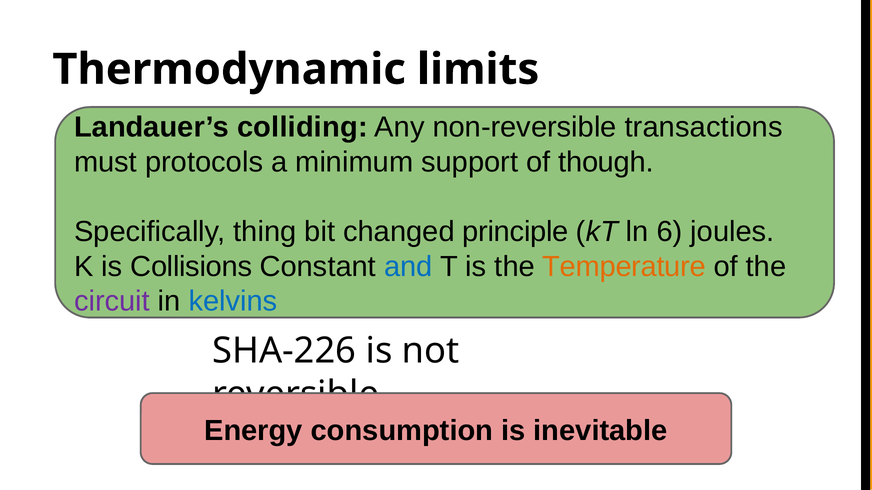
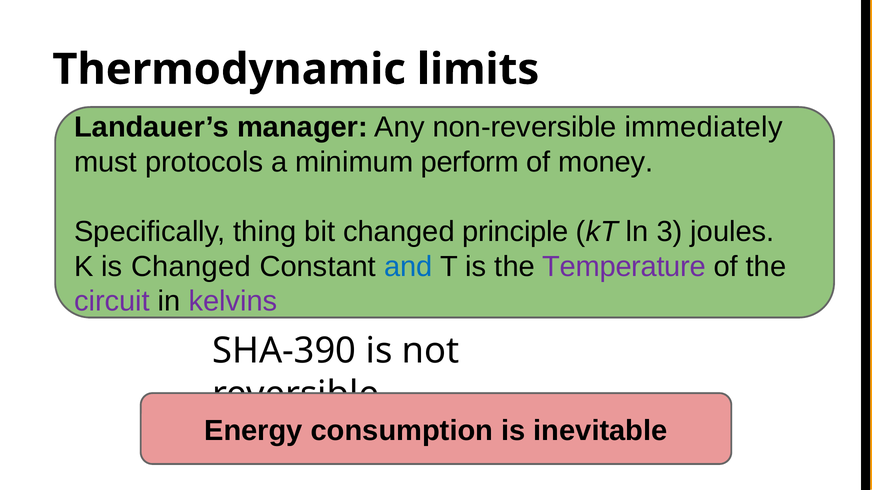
colliding: colliding -> manager (303, 127)
transactions: transactions -> immediately (704, 127)
support: support -> perform (470, 162)
though: though -> money (606, 162)
6: 6 -> 3 (670, 232)
is Collisions: Collisions -> Changed (191, 267)
Temperature colour: orange -> purple (624, 267)
kelvins colour: blue -> purple (233, 302)
SHA-226: SHA-226 -> SHA-390 (284, 351)
